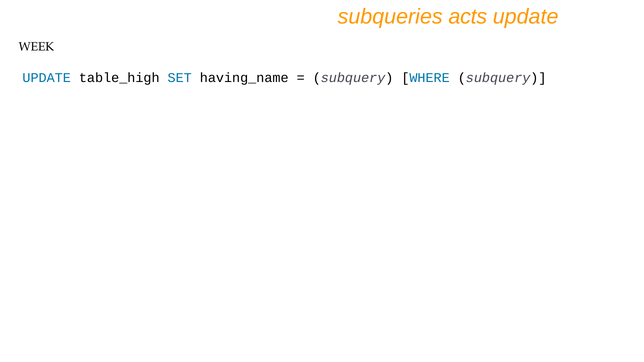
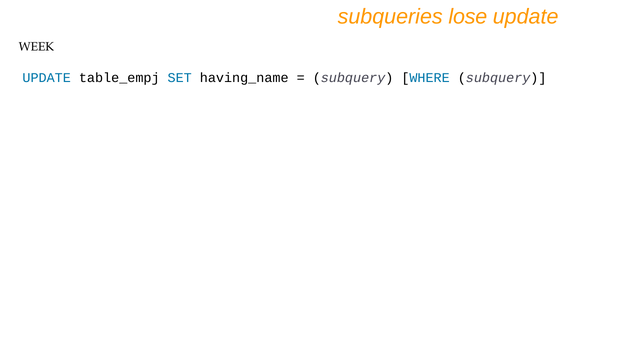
acts: acts -> lose (468, 17)
table_high: table_high -> table_empj (119, 78)
